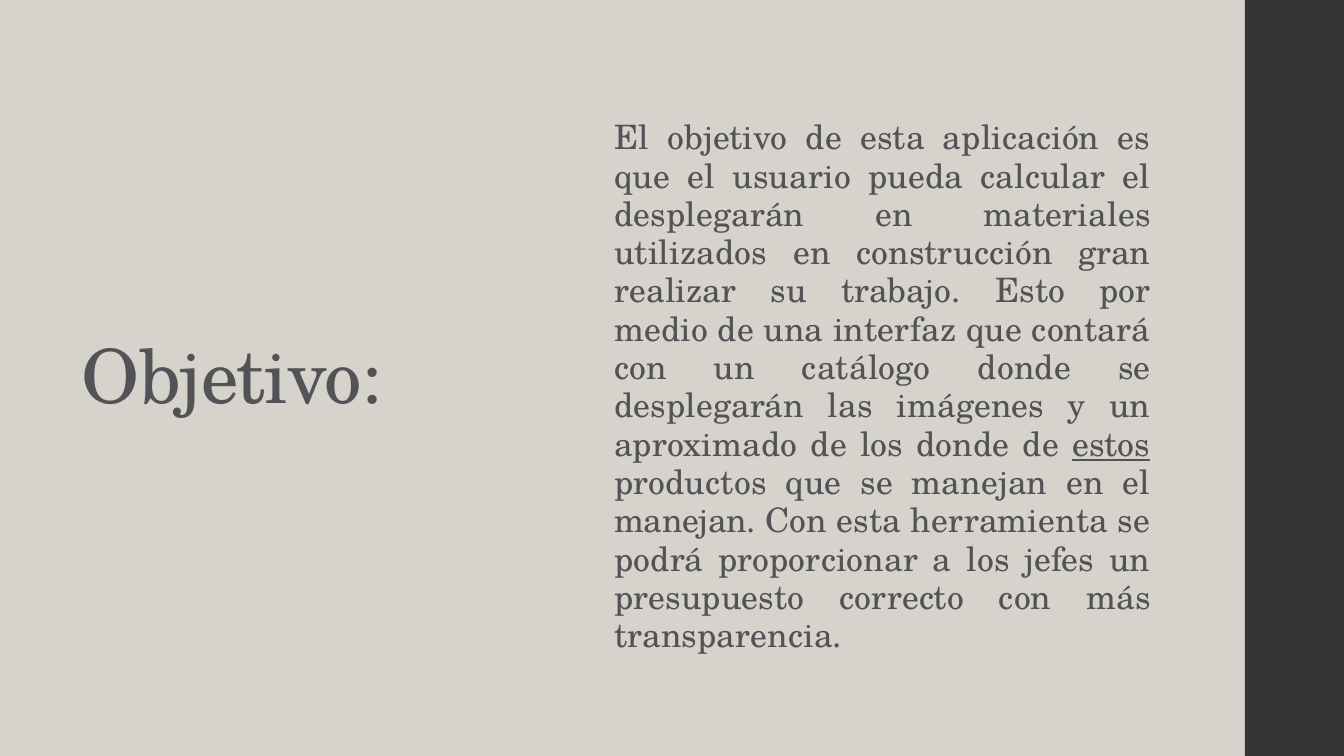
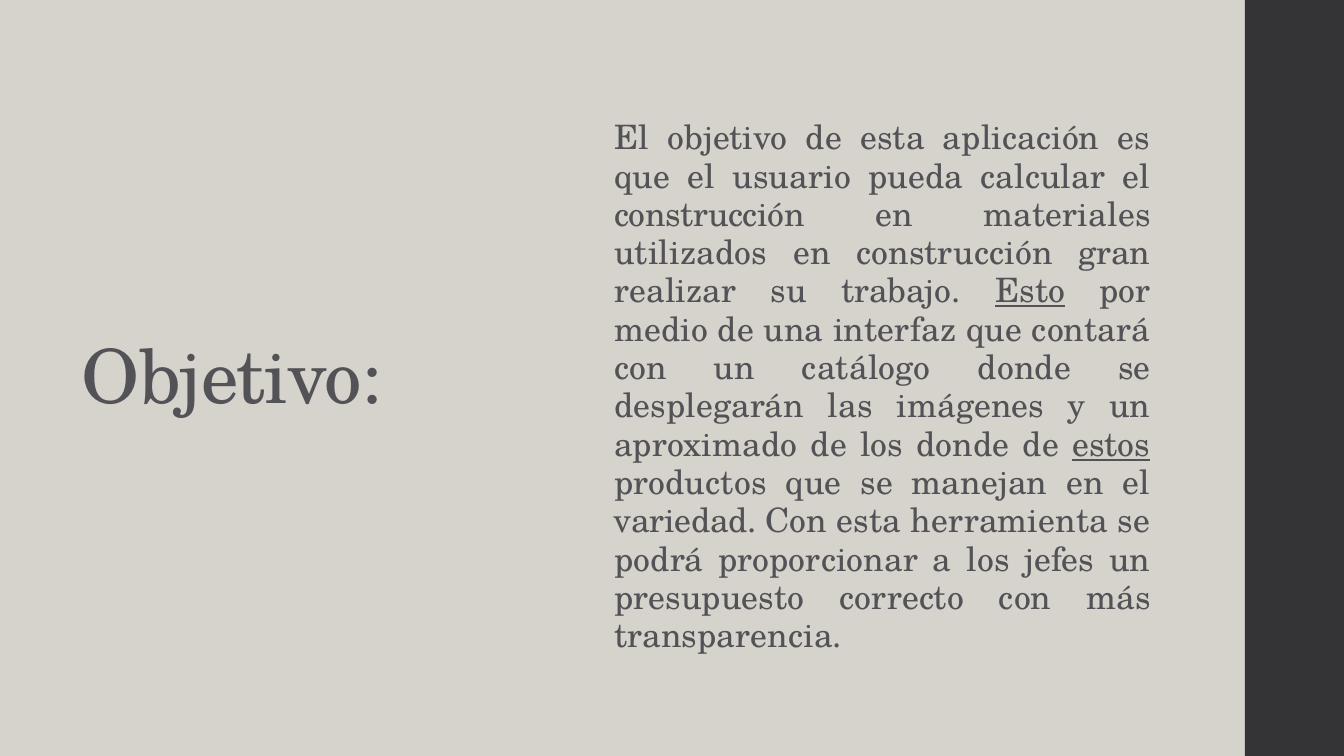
desplegarán: desplegarán -> construcción (710, 215)
Esto underline: none -> present (1030, 292)
manejan: manejan -> variedad (685, 522)
